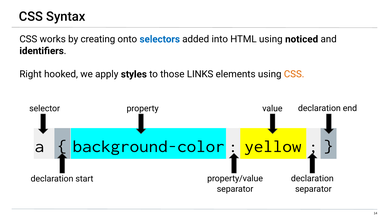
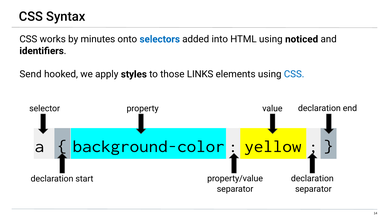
creating: creating -> minutes (98, 39)
Right: Right -> Send (31, 74)
CSS colour: orange -> blue (294, 74)
